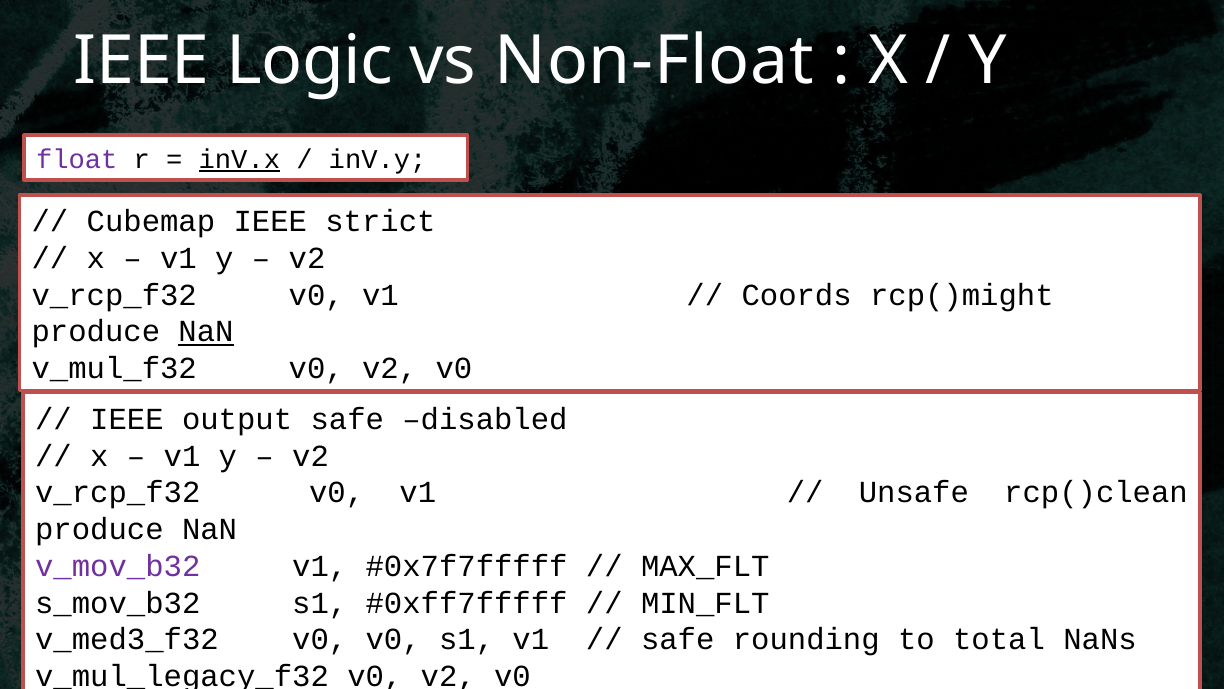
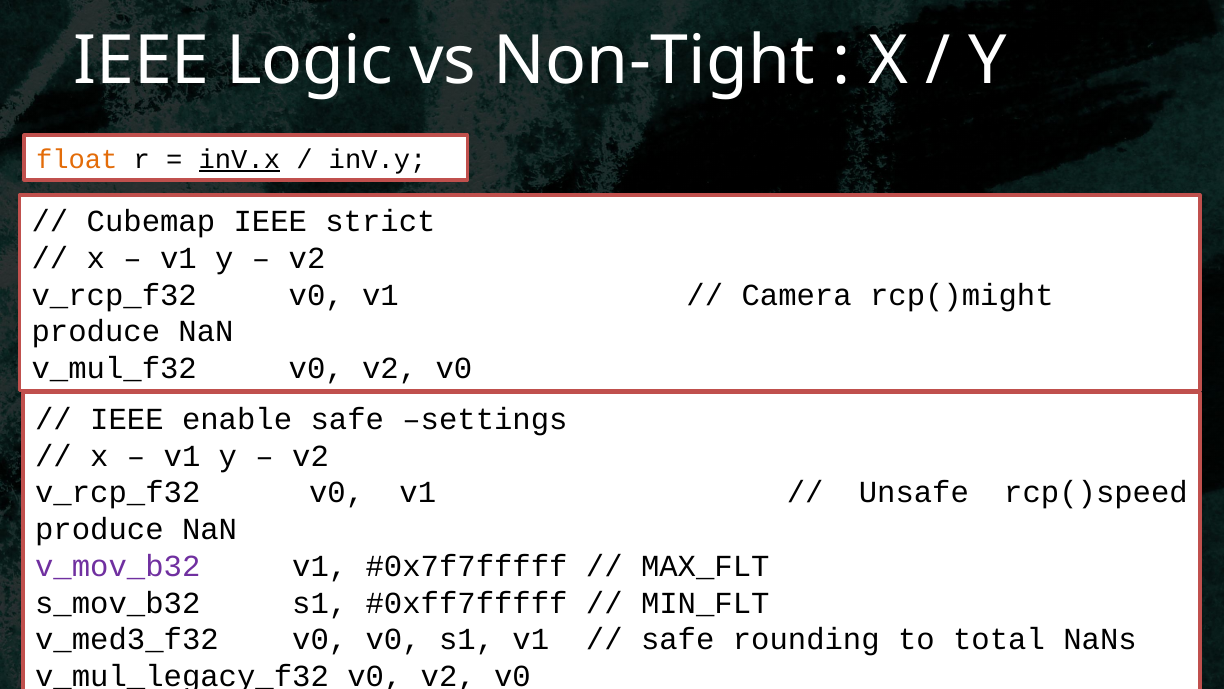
Non-Float: Non-Float -> Non-Tight (654, 61)
float colour: purple -> orange (77, 159)
Coords: Coords -> Camera (797, 295)
NaN underline: present -> none (206, 331)
output: output -> enable (237, 419)
disabled: disabled -> settings (485, 419)
rcp()clean: rcp()clean -> rcp()speed (1096, 492)
